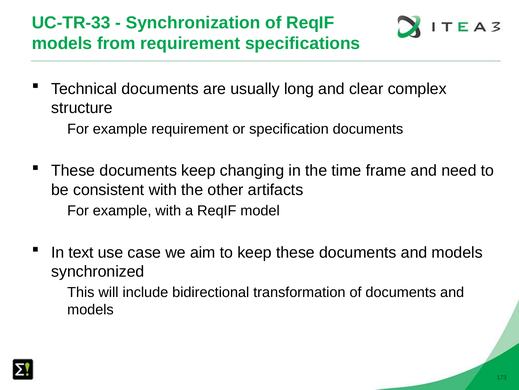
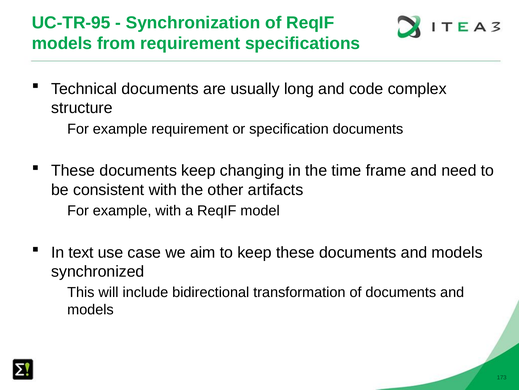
UC-TR-33: UC-TR-33 -> UC-TR-95 (71, 23)
clear: clear -> code (366, 89)
